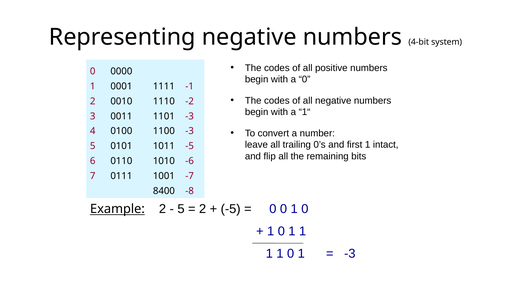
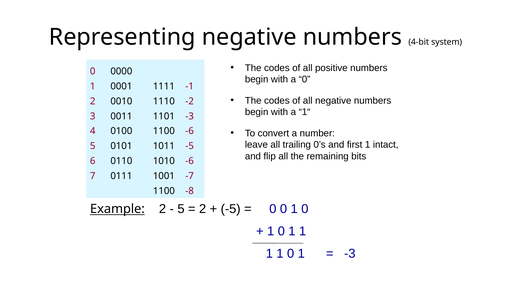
1100 -3: -3 -> -6 (190, 131)
8400: 8400 -> 1100 (164, 191)
